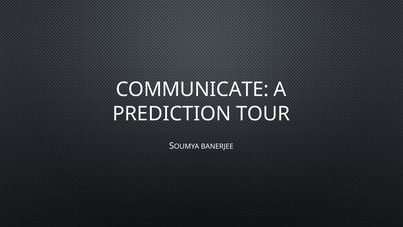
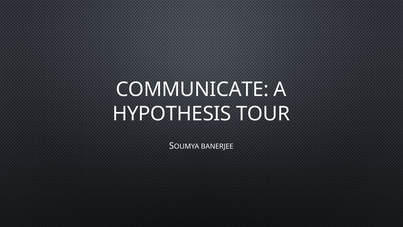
PREDICTION: PREDICTION -> HYPOTHESIS (172, 114)
